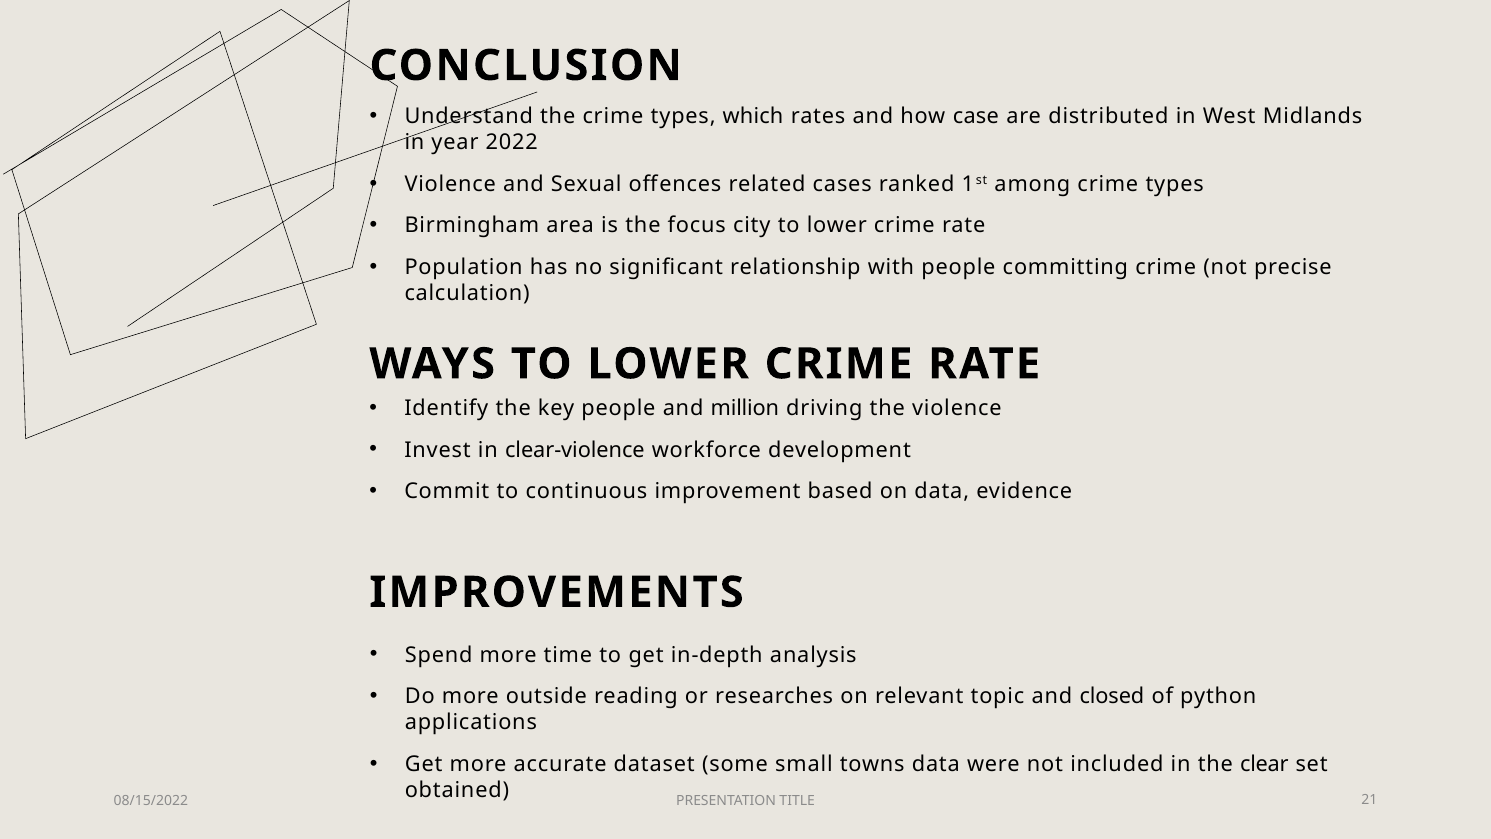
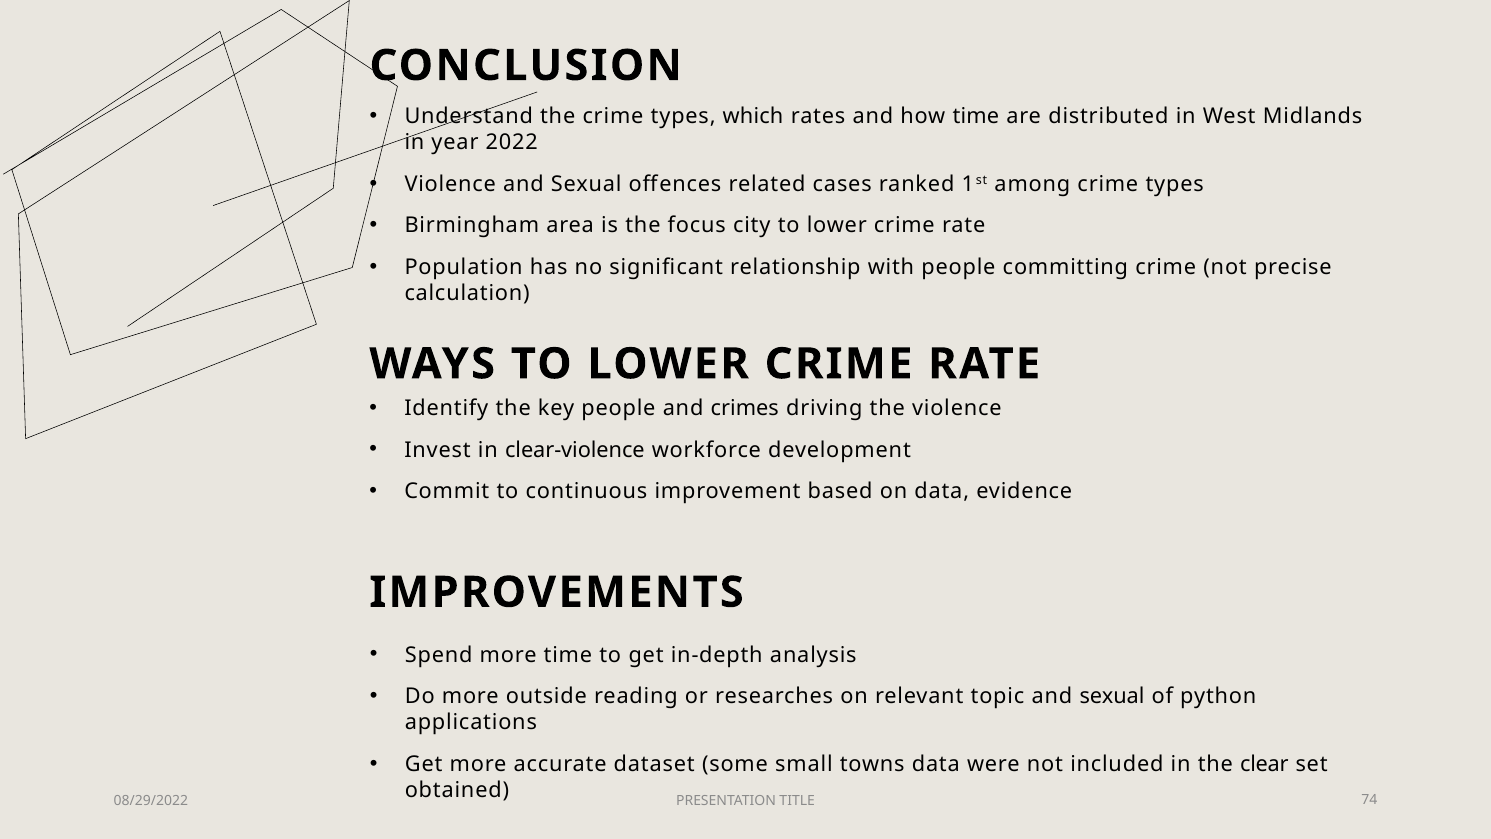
how case: case -> time (976, 116)
million: million -> crimes (745, 408)
topic and closed: closed -> sexual (1112, 696)
08/15/2022: 08/15/2022 -> 08/29/2022 (151, 801)
21: 21 -> 74 (1369, 799)
